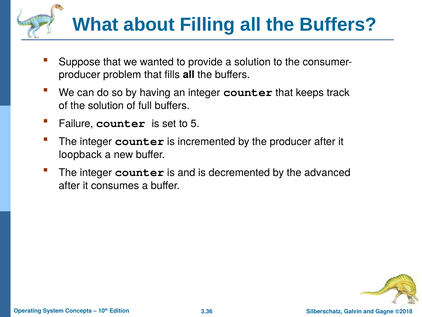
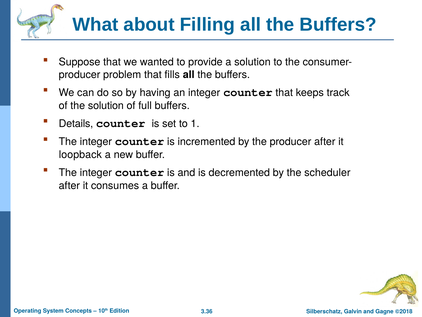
Failure: Failure -> Details (76, 123)
5: 5 -> 1 (195, 123)
advanced: advanced -> scheduler (327, 172)
